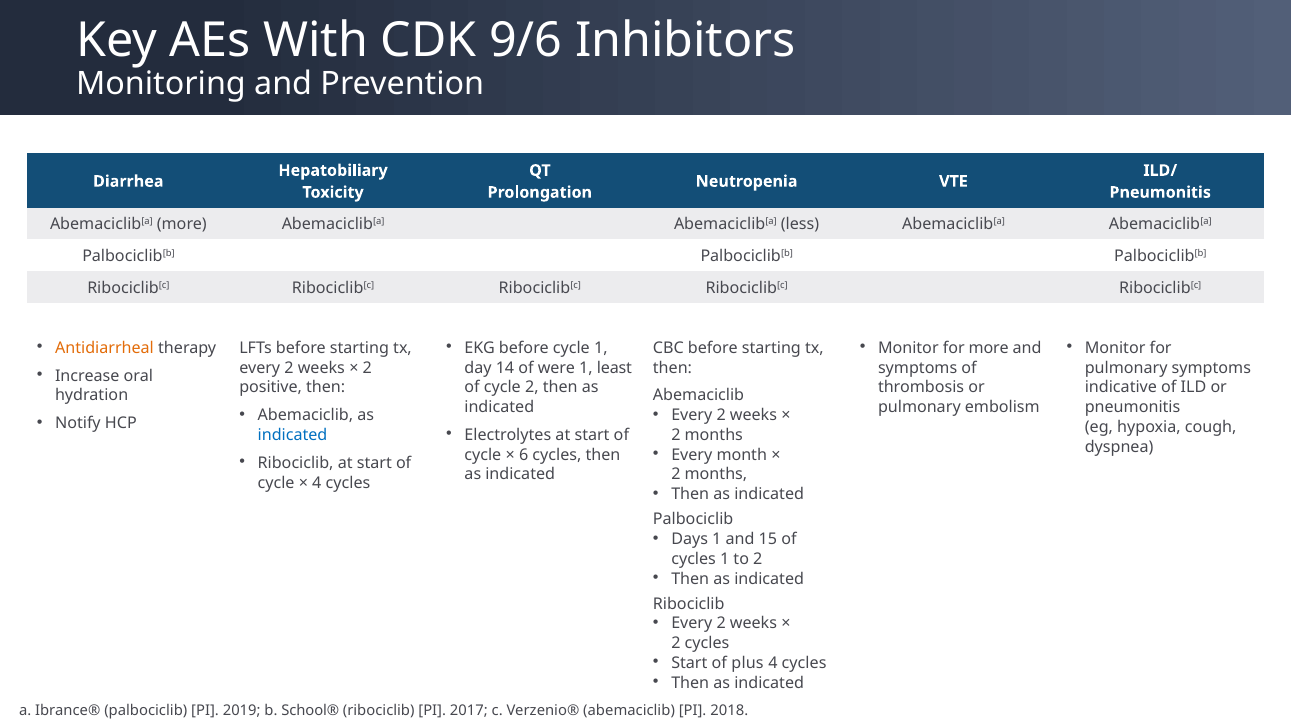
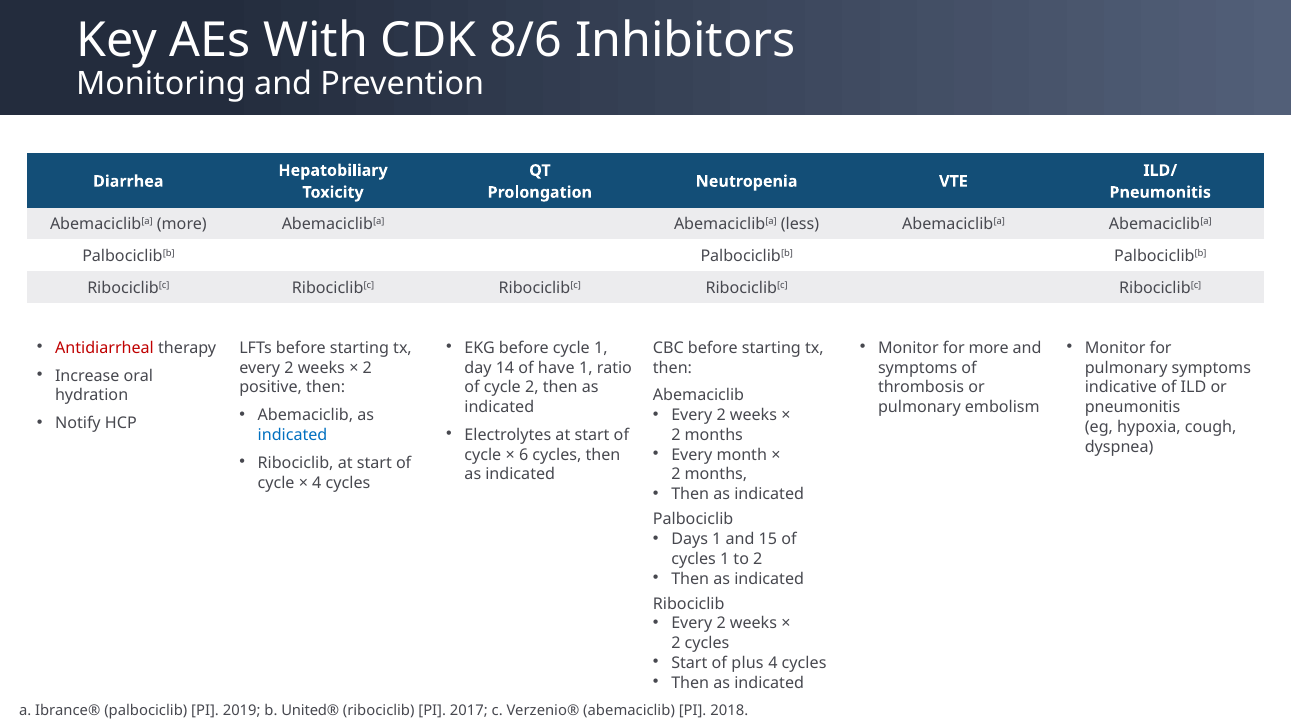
9/6: 9/6 -> 8/6 (526, 40)
Antidiarrheal colour: orange -> red (104, 348)
were: were -> have (556, 368)
least: least -> ratio (614, 368)
School®: School® -> United® (310, 711)
